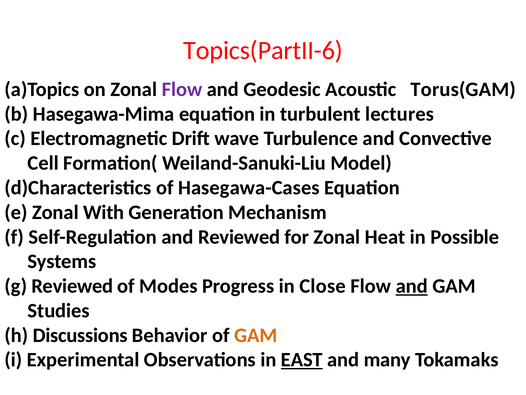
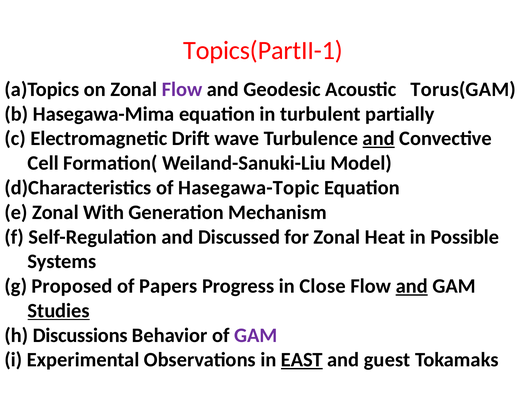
Topics(PartII-6: Topics(PartII-6 -> Topics(PartII-1 (263, 51)
lectures: lectures -> partially (400, 114)
and underline: none -> present (379, 138)
Hasegawa-Cases: Hasegawa-Cases -> Hasegawa-Topic (249, 187)
and Reviewed: Reviewed -> Discussed (239, 237)
g Reviewed: Reviewed -> Proposed (72, 286)
Modes: Modes -> Papers (168, 286)
Studies underline: none -> present (59, 310)
GAM colour: orange -> purple (256, 335)
many: many -> guest (387, 359)
